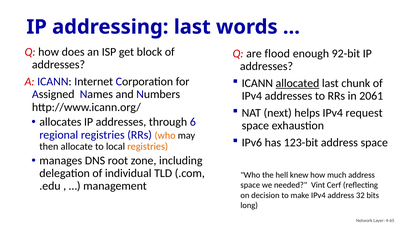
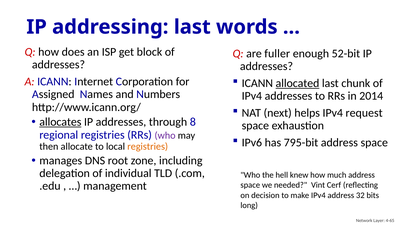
flood: flood -> fuller (277, 53)
92-bit: 92-bit -> 52-bit (346, 53)
2061: 2061 -> 2014 (371, 96)
allocates underline: none -> present (60, 122)
6: 6 -> 8 (193, 122)
who colour: orange -> purple (165, 135)
123-bit: 123-bit -> 795-bit (301, 143)
